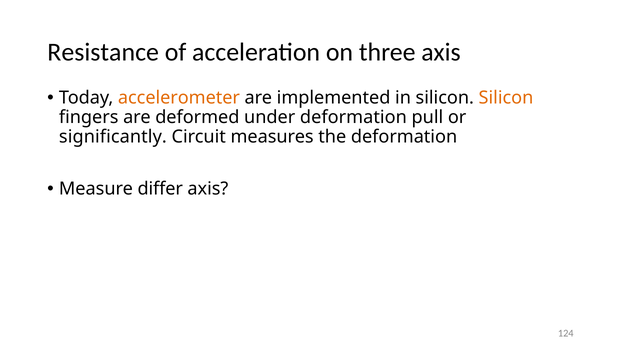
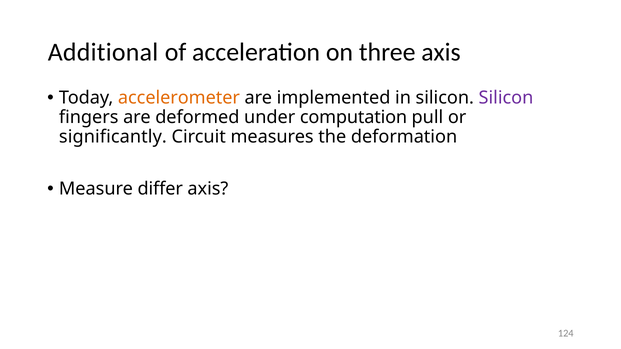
Resistance: Resistance -> Additional (103, 52)
Silicon colour: orange -> purple (506, 98)
under deformation: deformation -> computation (354, 118)
